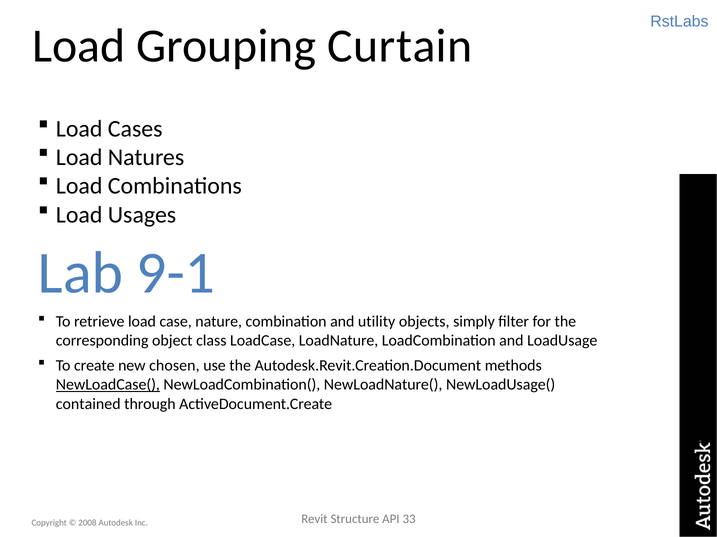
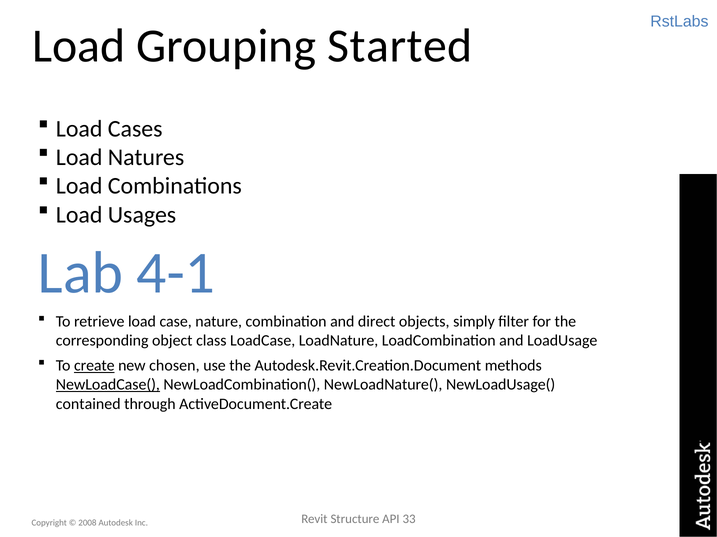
Curtain: Curtain -> Started (400, 46)
9-1: 9-1 -> 4-1 (176, 274)
utility: utility -> direct (377, 322)
create underline: none -> present (94, 366)
